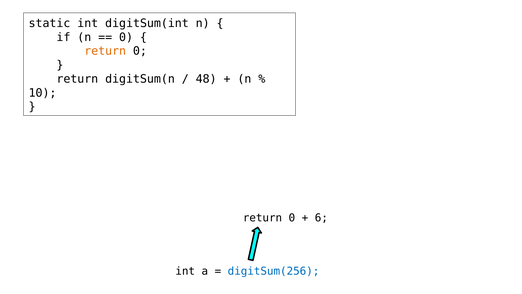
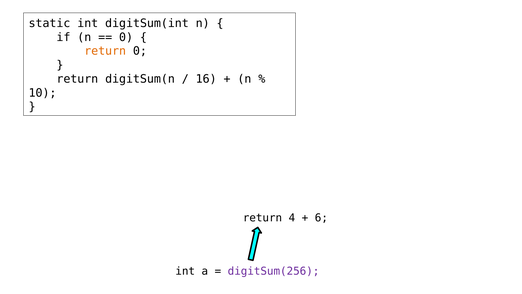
48: 48 -> 16 (206, 79)
0: 0 -> 4 (292, 218)
digitSum(256 colour: blue -> purple (274, 271)
